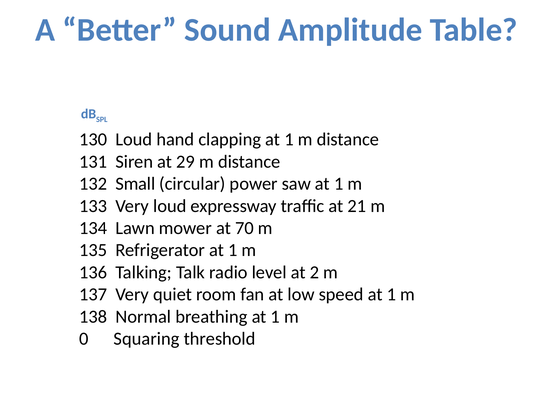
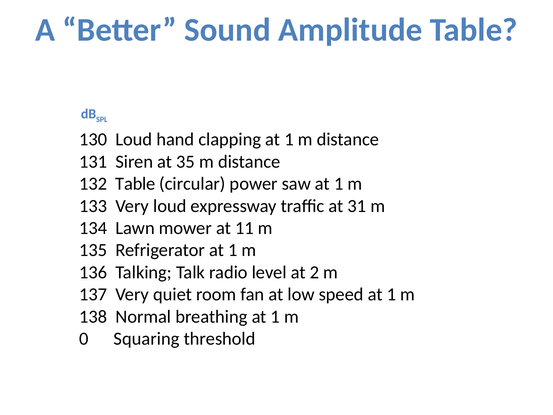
29: 29 -> 35 (186, 162)
Small: Small -> Table (135, 184)
21: 21 -> 31 (357, 206)
70: 70 -> 11 (244, 228)
